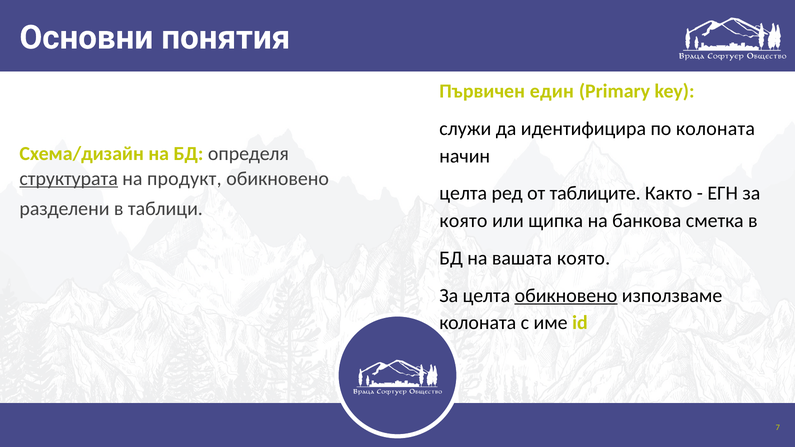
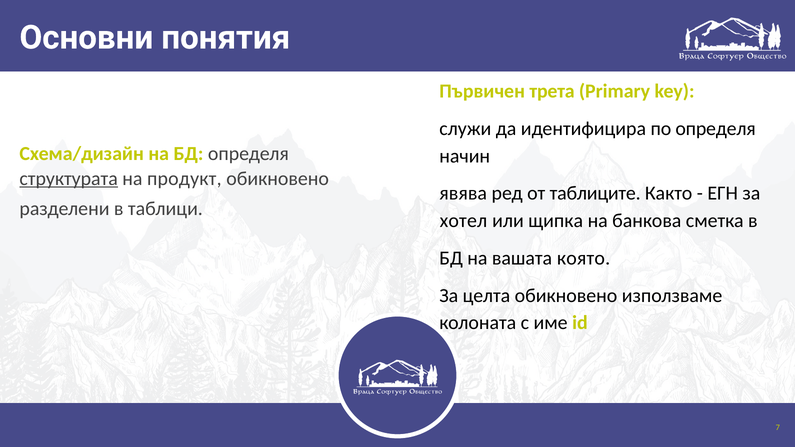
един: един -> трета (552, 91)
по колоната: колоната -> определя (716, 129)
целта: целта -> явява (463, 194)
която: която -> хотел (463, 221)
обикновено underline: present -> none (566, 296)
